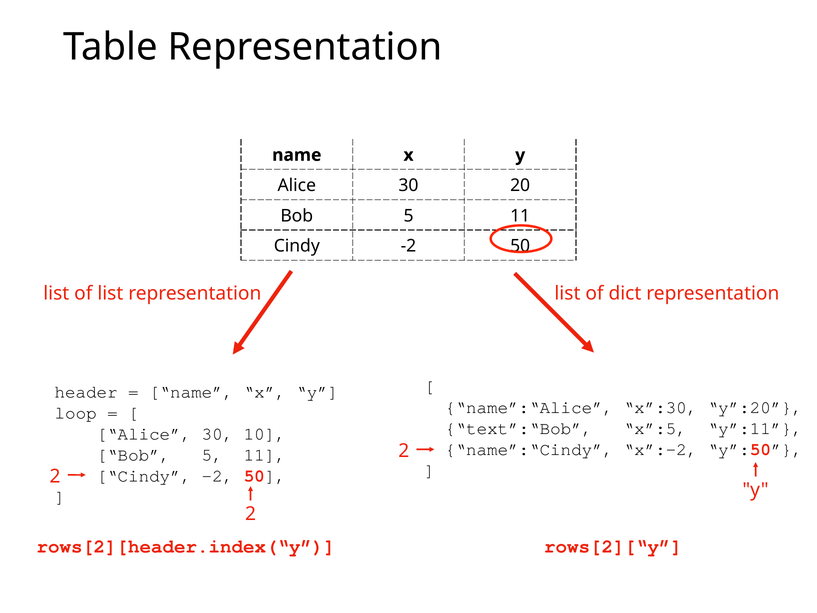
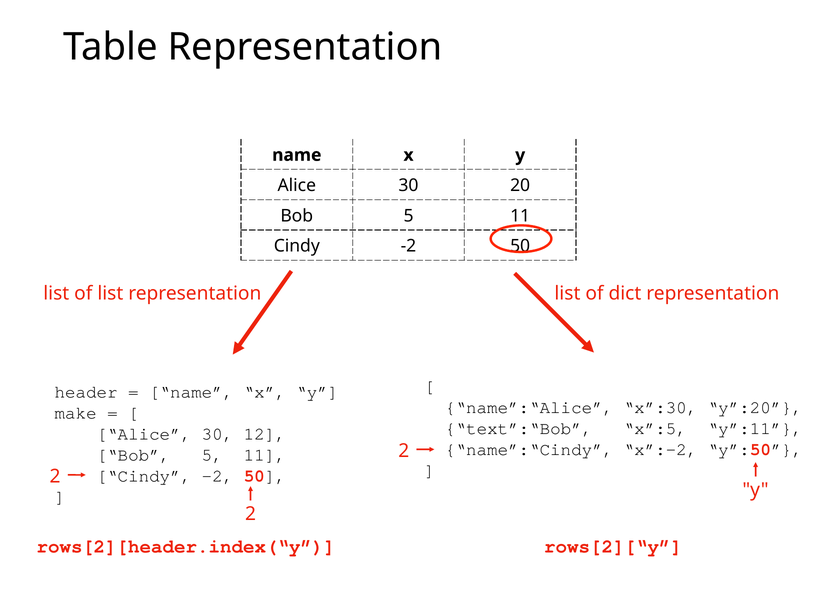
loop: loop -> make (76, 413)
10: 10 -> 12 (265, 434)
